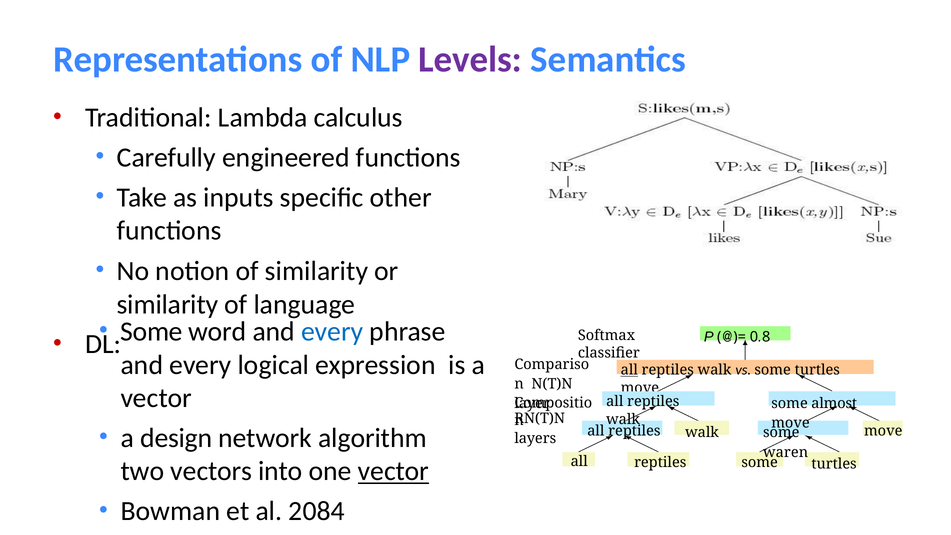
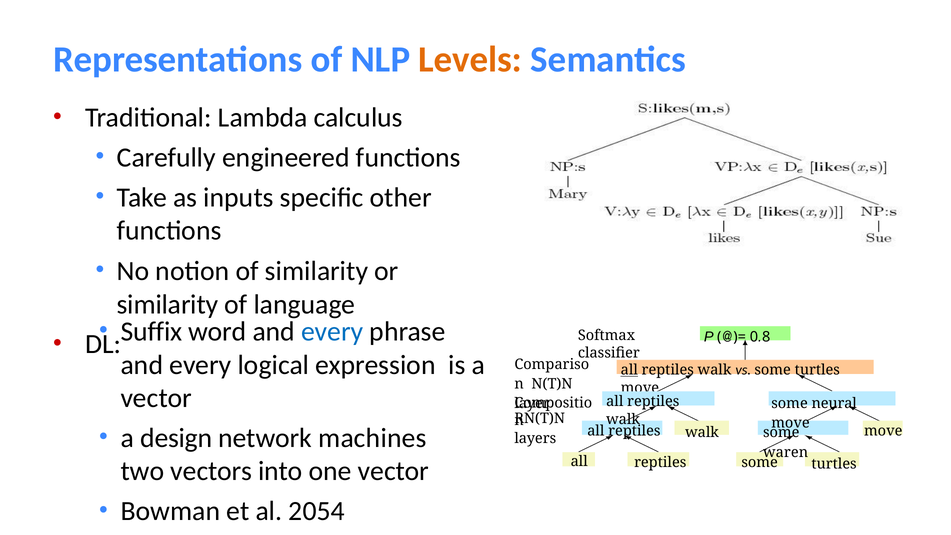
Levels colour: purple -> orange (470, 59)
Some: Some -> Suffix (152, 332)
almost: almost -> neural (834, 403)
algorithm: algorithm -> machines (372, 438)
vector underline: present -> none (394, 471)
2084: 2084 -> 2054 (317, 511)
